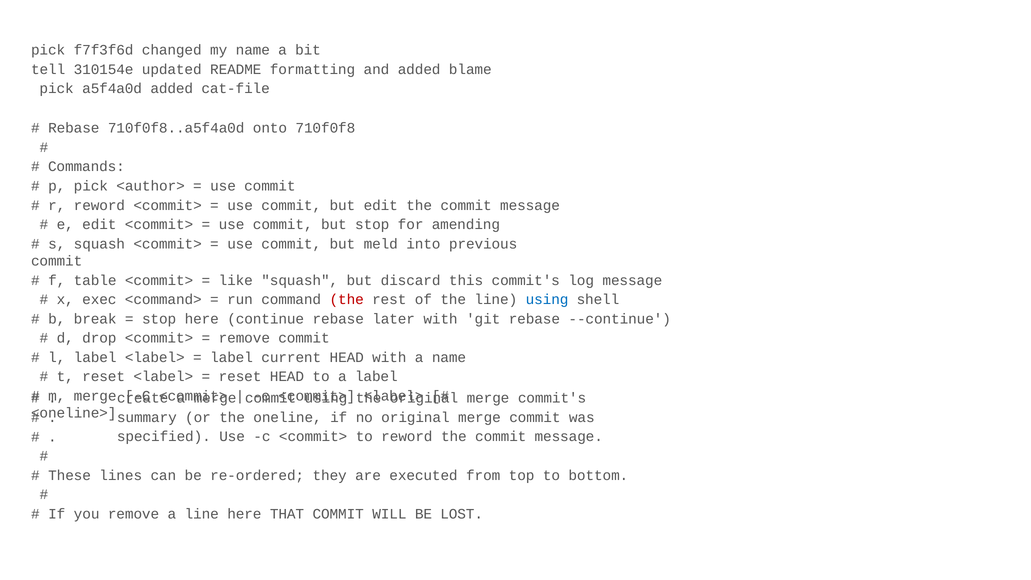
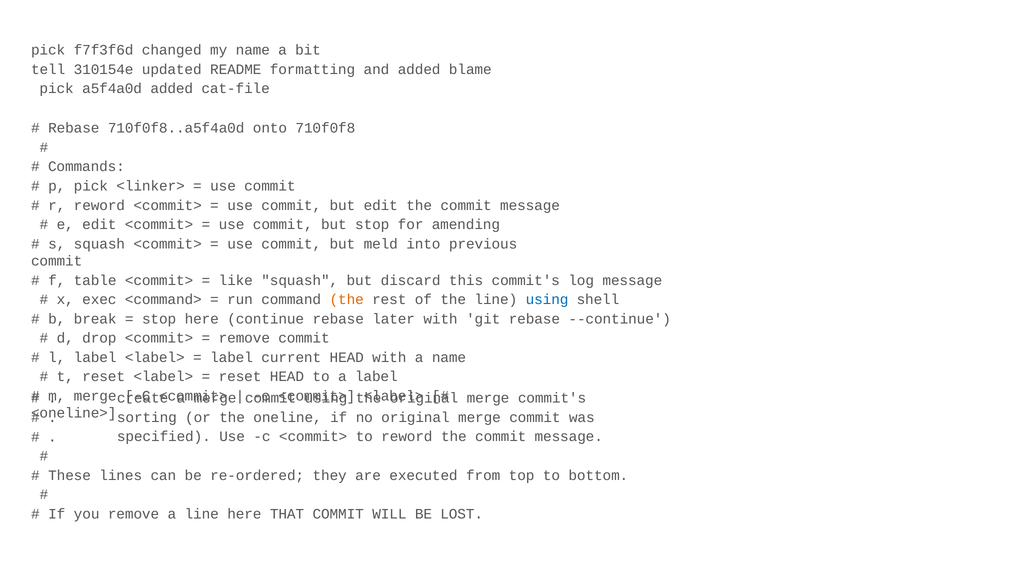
<author>: <author> -> <linker> (151, 186)
the colour: red -> orange (347, 300)
summary: summary -> sorting (147, 417)
